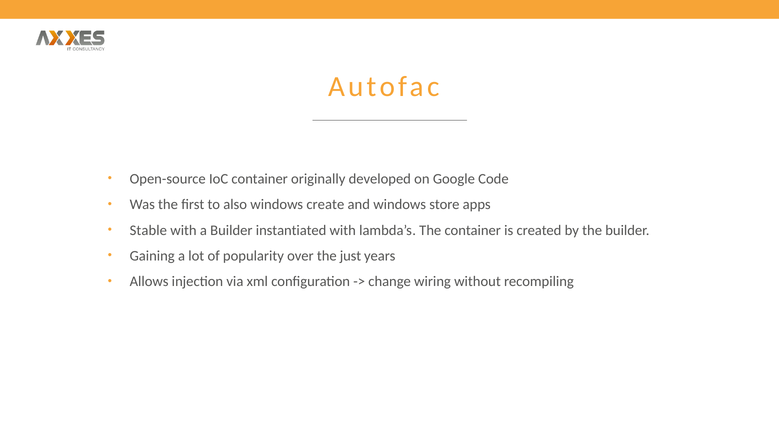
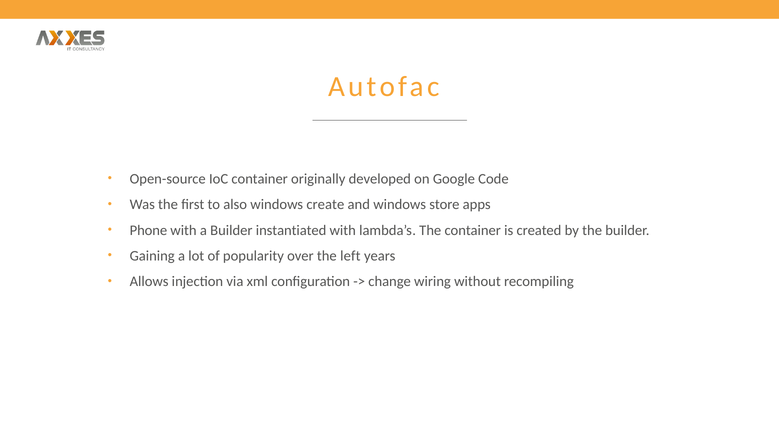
Stable: Stable -> Phone (148, 230)
just: just -> left (350, 256)
